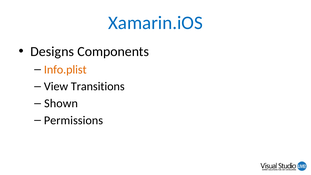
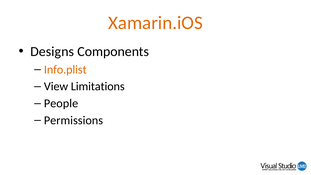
Xamarin.iOS colour: blue -> orange (155, 23)
Transitions: Transitions -> Limitations (98, 86)
Shown: Shown -> People (61, 103)
